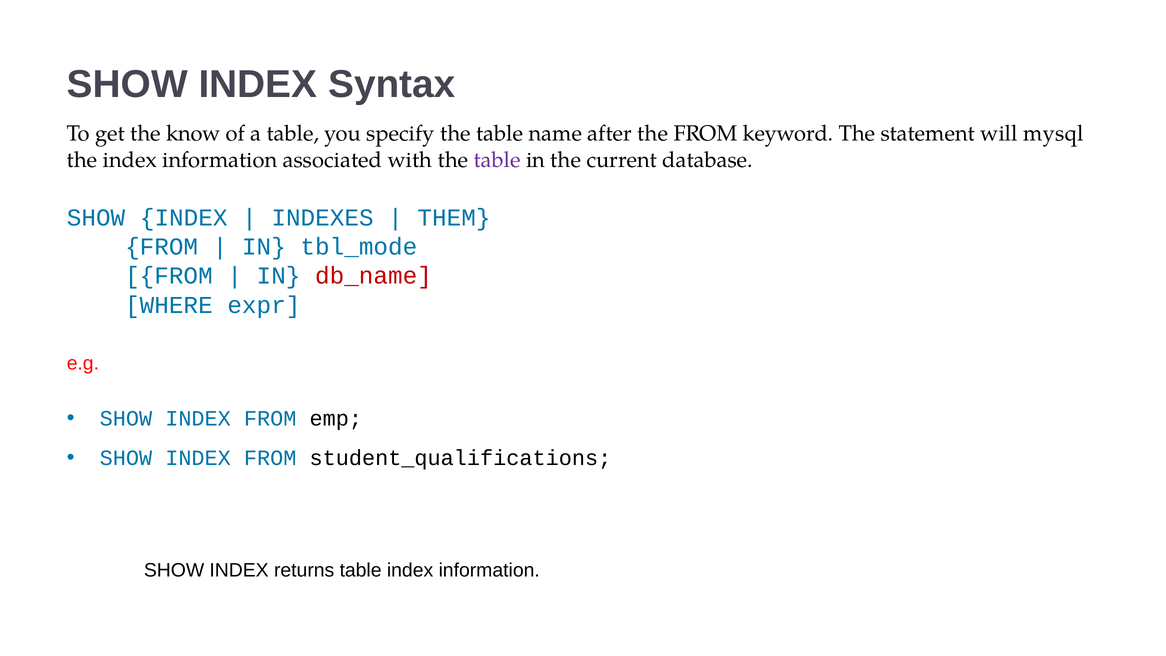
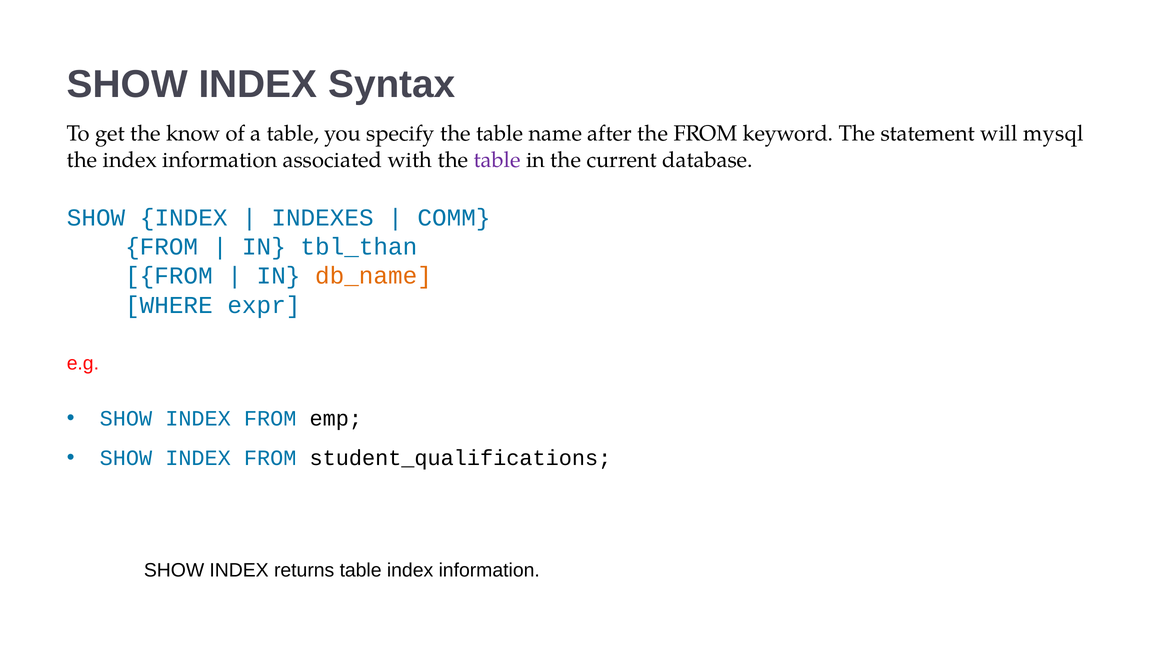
THEM: THEM -> COMM (454, 217)
tbl_mode: tbl_mode -> tbl_than (359, 247)
db_name colour: red -> orange (373, 276)
